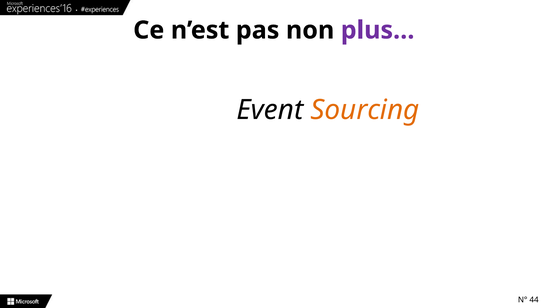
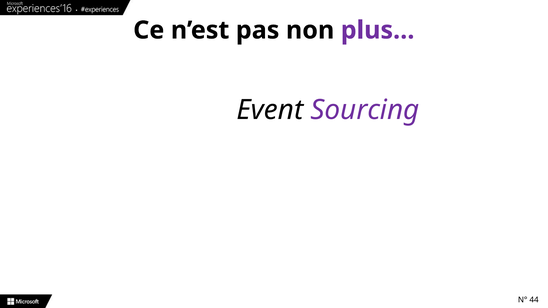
Sourcing colour: orange -> purple (365, 110)
